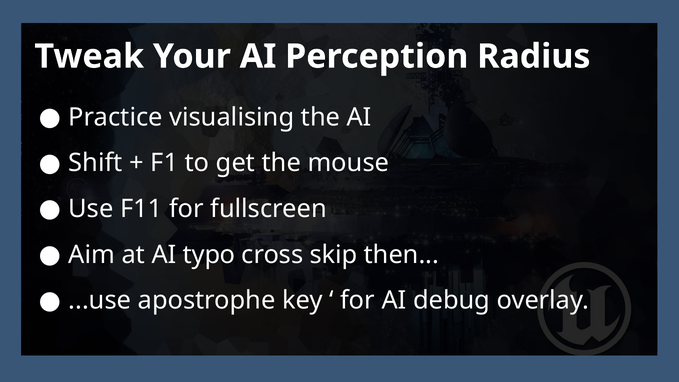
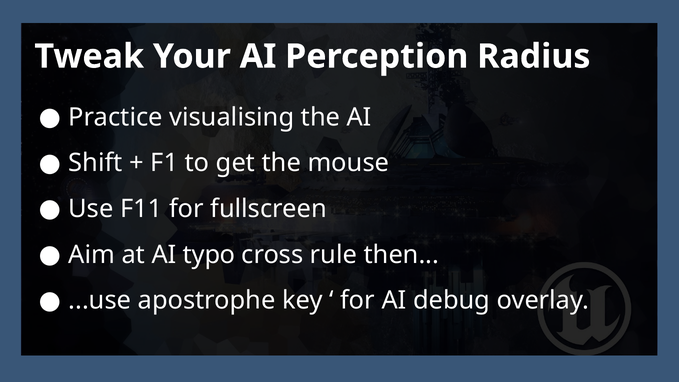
skip: skip -> rule (333, 255)
